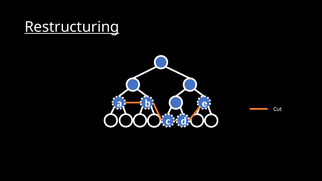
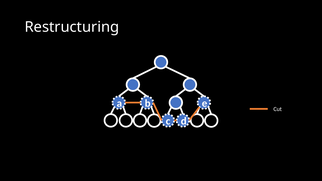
Restructuring underline: present -> none (72, 27)
